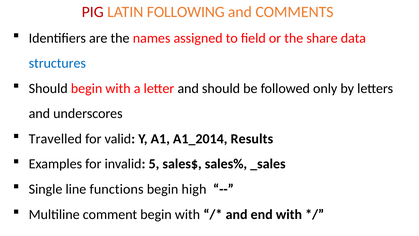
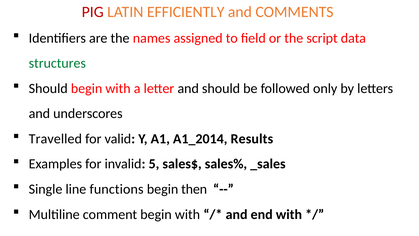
FOLLOWING: FOLLOWING -> EFFICIENTLY (186, 12)
share: share -> script (322, 38)
structures colour: blue -> green (57, 63)
high: high -> then (194, 189)
